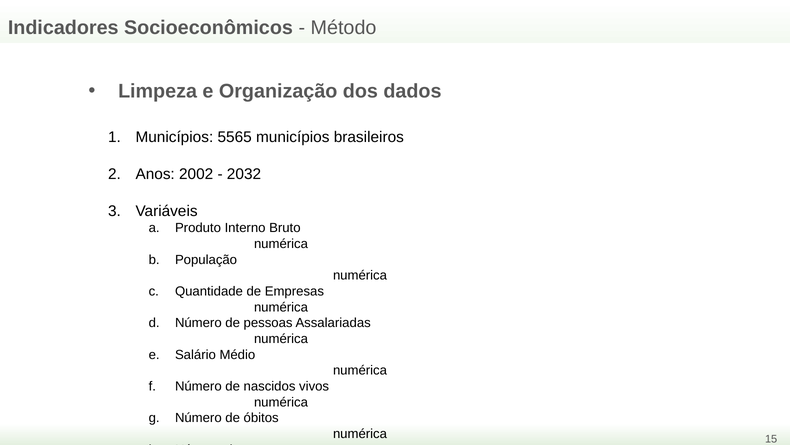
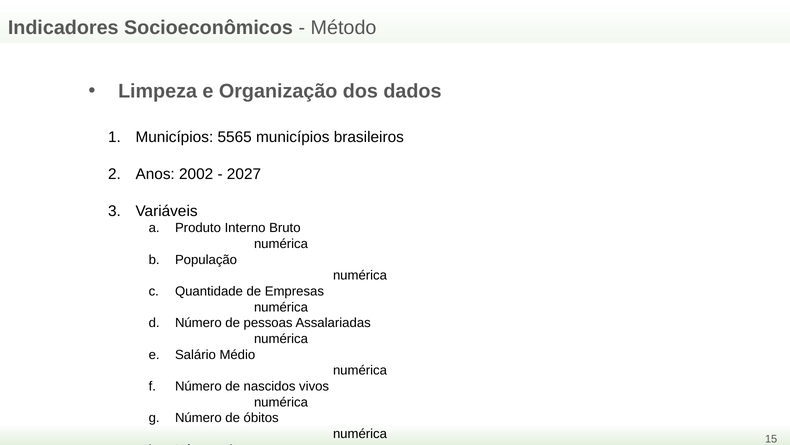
2032: 2032 -> 2027 (244, 174)
